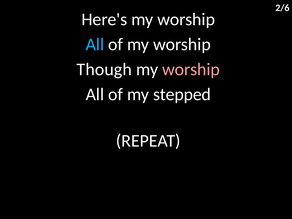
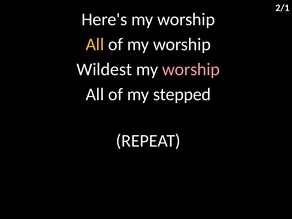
2/6: 2/6 -> 2/1 (282, 8)
All colour: light blue -> yellow (95, 44)
Though: Though -> Wildest (104, 69)
